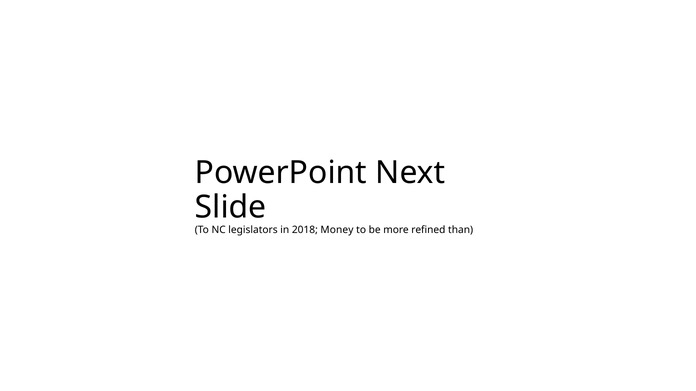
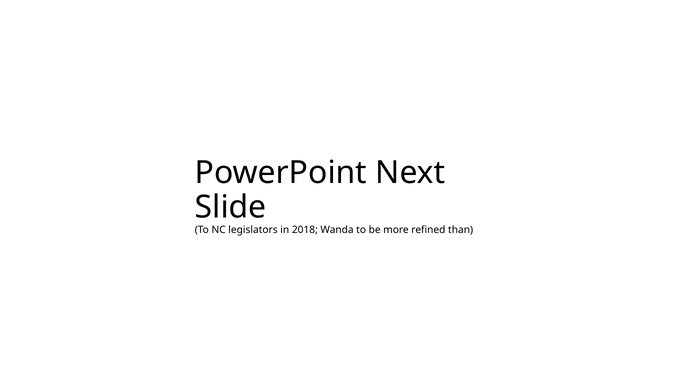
Money: Money -> Wanda (337, 230)
